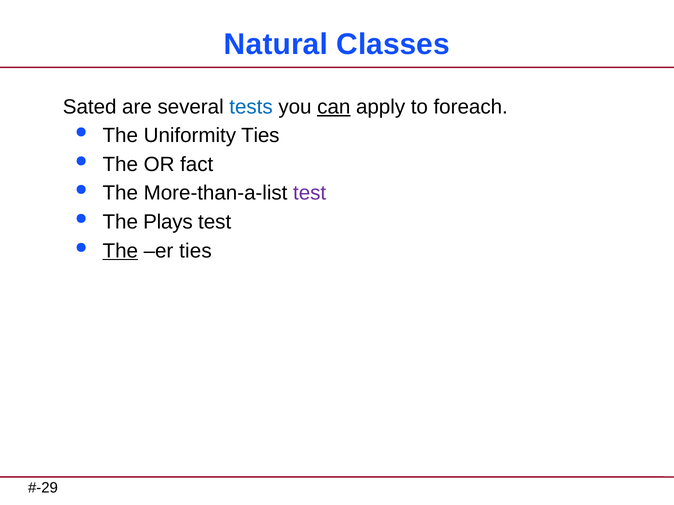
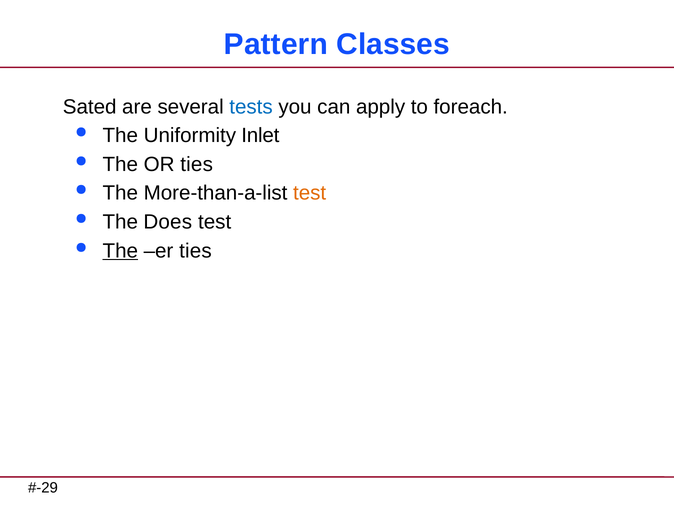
Natural: Natural -> Pattern (276, 44)
can underline: present -> none (334, 107)
Uniformity Ties: Ties -> Inlet (260, 136)
OR fact: fact -> ties (197, 165)
test colour: purple -> orange (310, 193)
Plays: Plays -> Does (168, 222)
